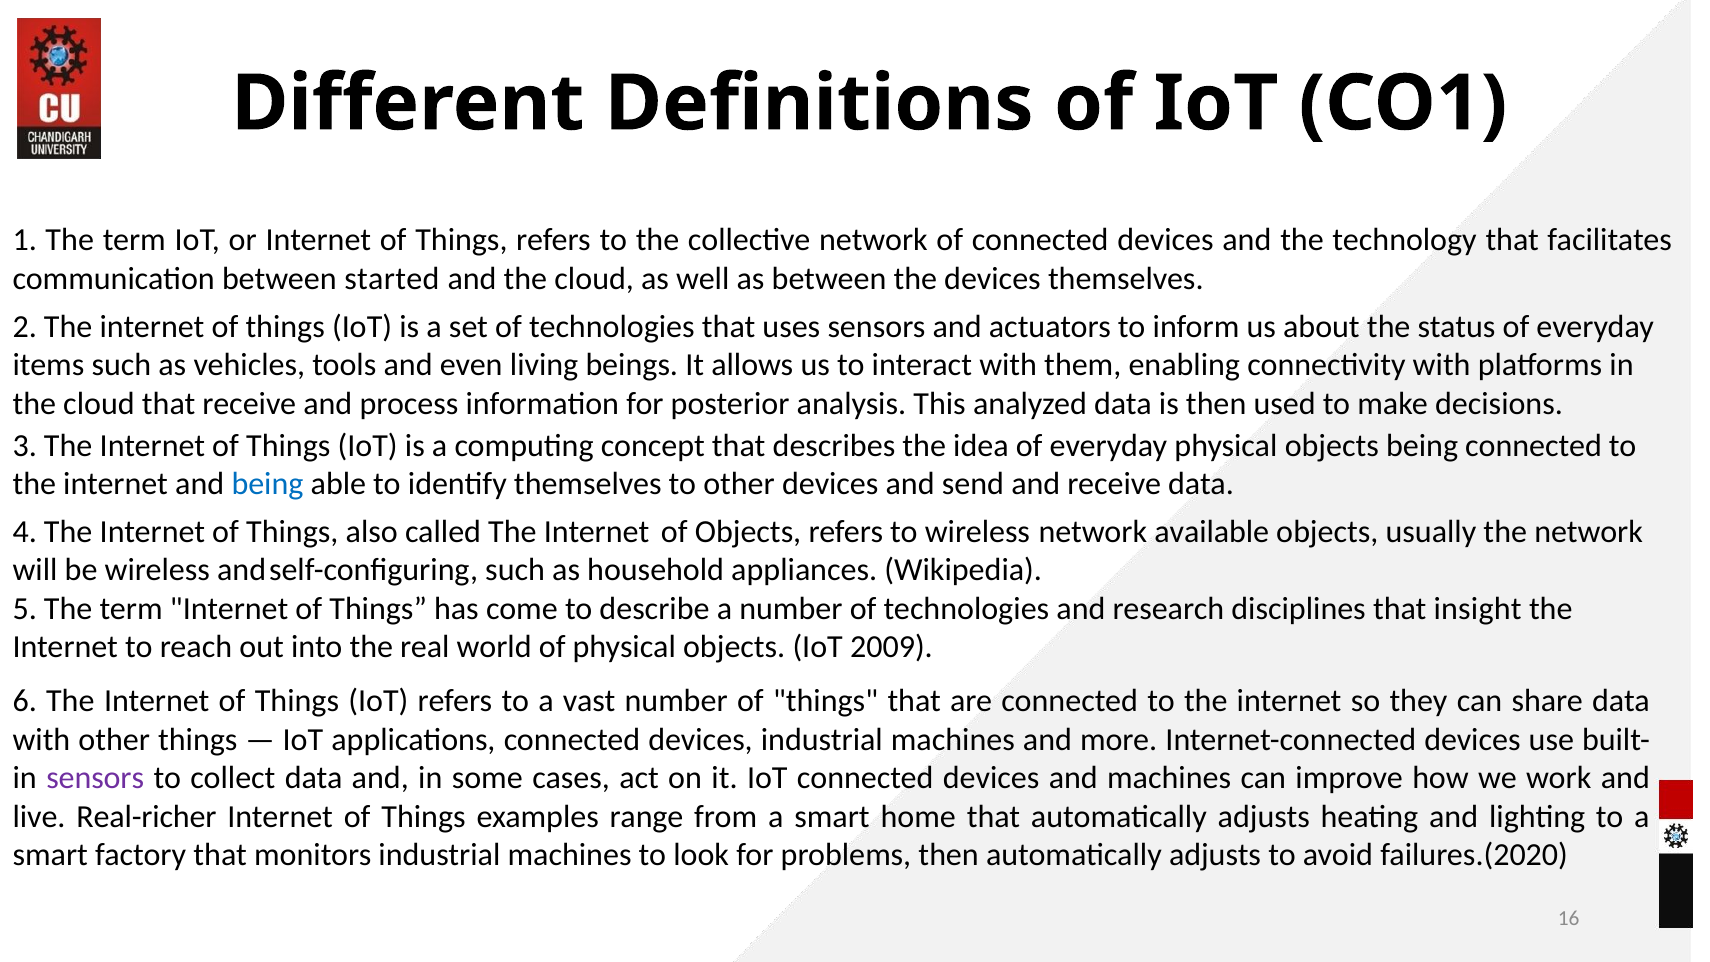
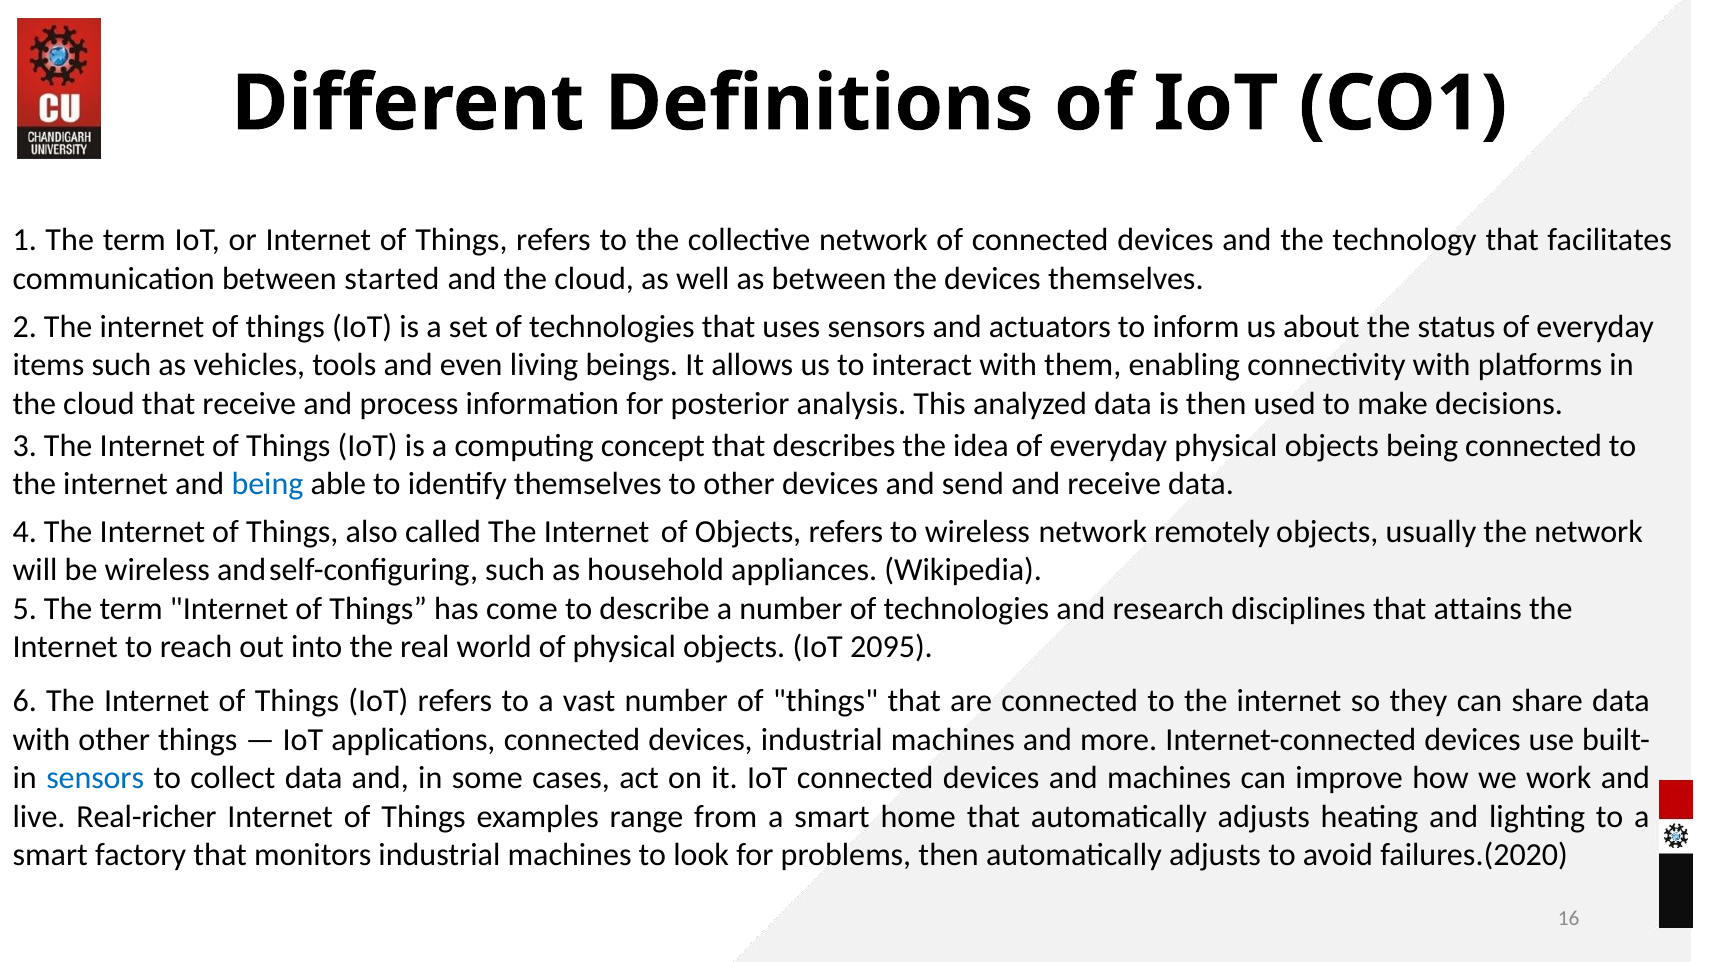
available: available -> remotely (1212, 531)
insight: insight -> attains (1478, 608)
2009: 2009 -> 2095 (891, 647)
sensors colour: purple -> blue (95, 778)
